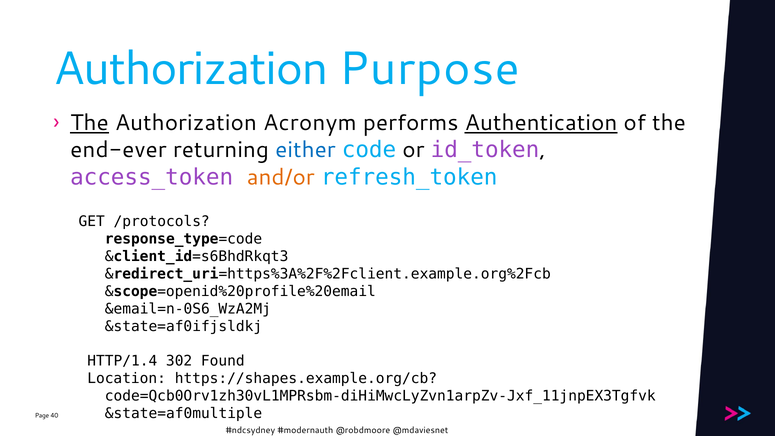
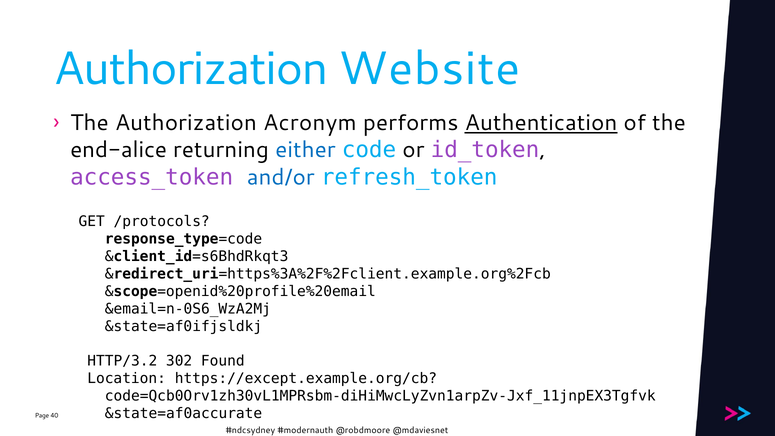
Purpose: Purpose -> Website (429, 69)
The underline: present -> none (89, 123)
end-ever: end-ever -> end-alice (119, 150)
and/or colour: orange -> blue (281, 177)
HTTP/1.4: HTTP/1.4 -> HTTP/3.2 (122, 361)
https://shapes.example.org/cb: https://shapes.example.org/cb -> https://except.example.org/cb (306, 379)
&state=af0multiple: &state=af0multiple -> &state=af0accurate (184, 414)
